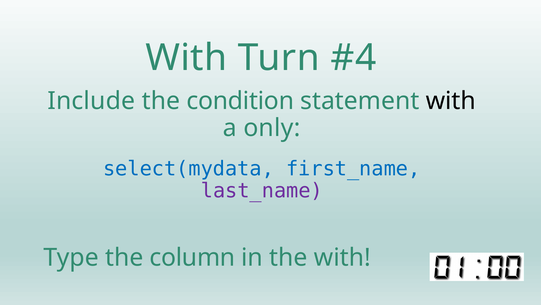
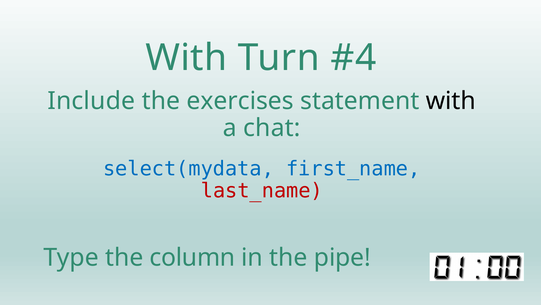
condition: condition -> exercises (240, 101)
only: only -> chat (272, 128)
last_name colour: purple -> red (262, 190)
the with: with -> pipe (342, 257)
